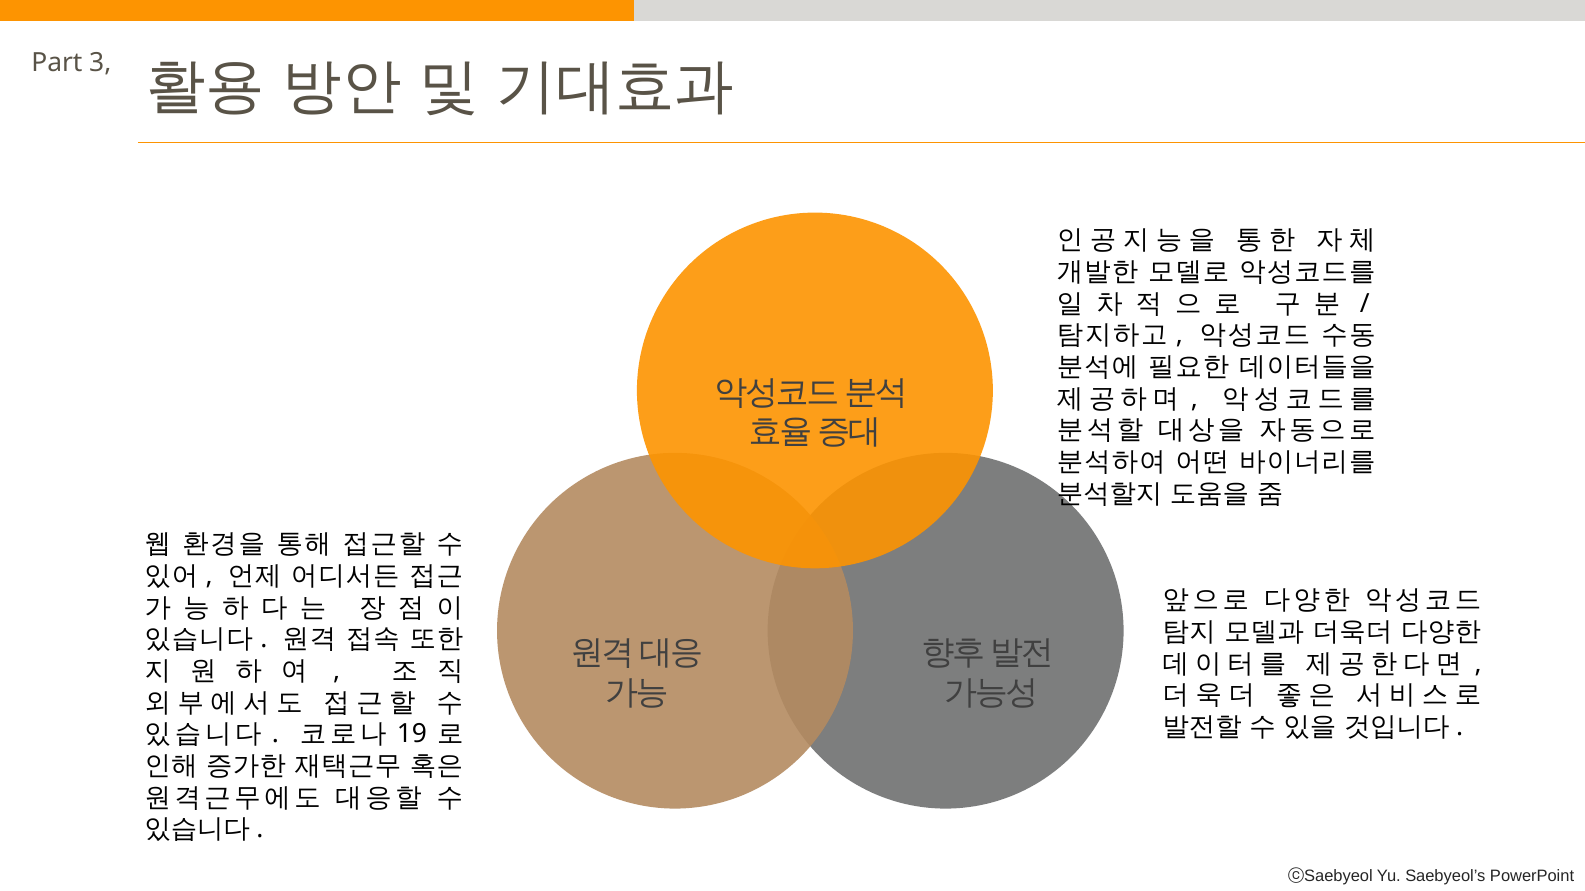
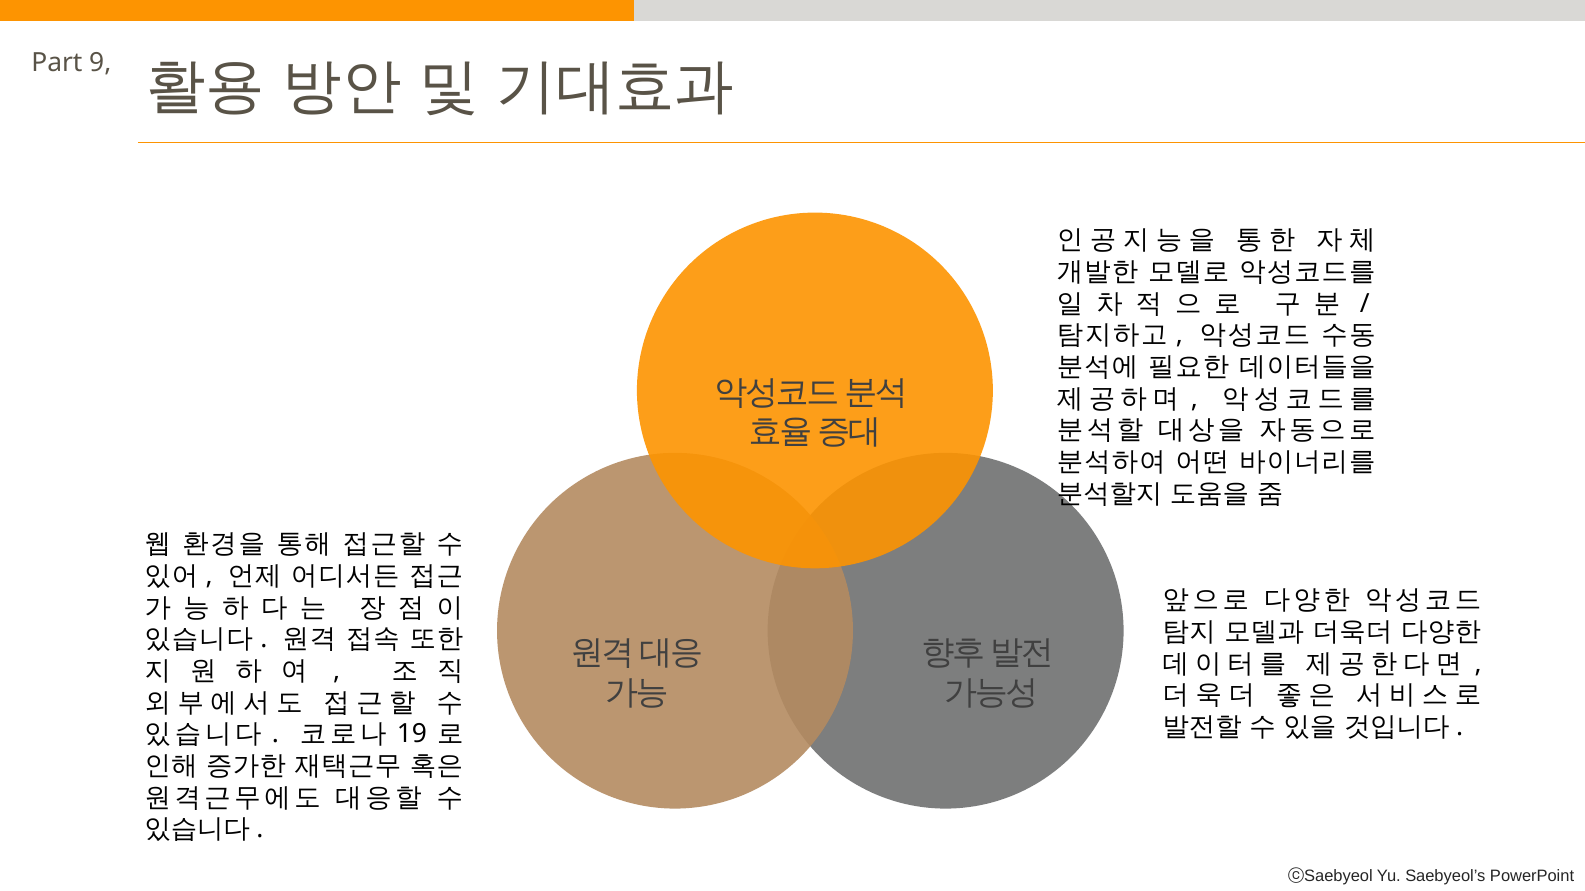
3: 3 -> 9 (100, 63)
